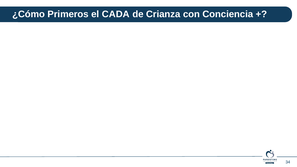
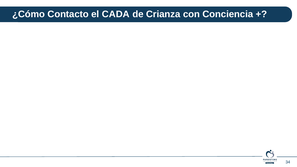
Primeros: Primeros -> Contacto (68, 14)
